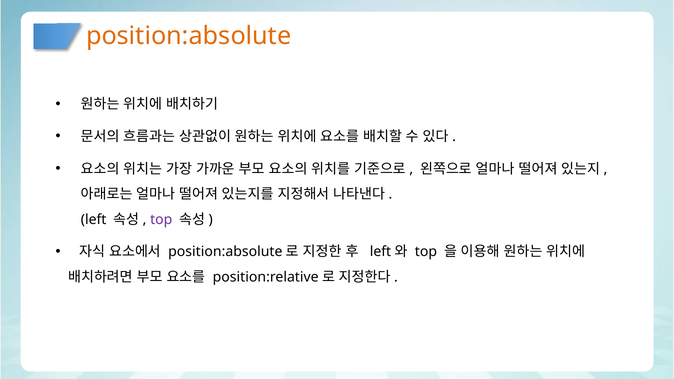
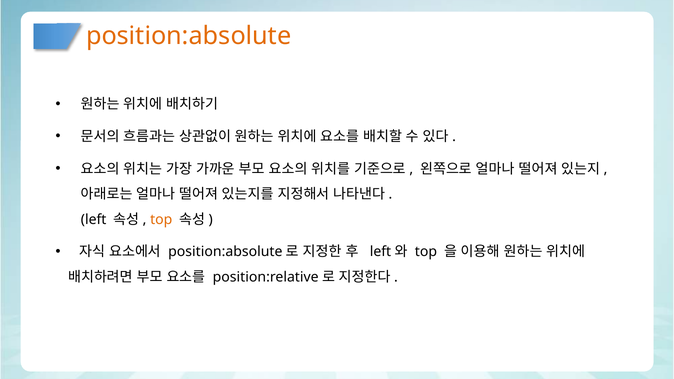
top colour: purple -> orange (161, 220)
